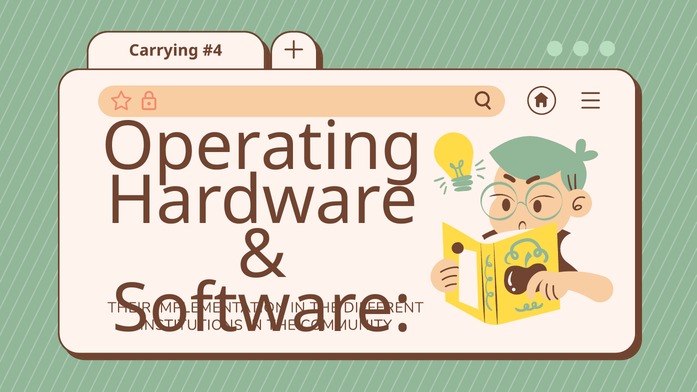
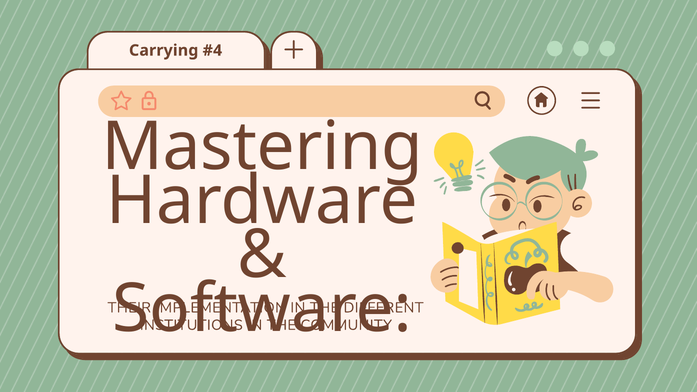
Operating: Operating -> Mastering (262, 147)
